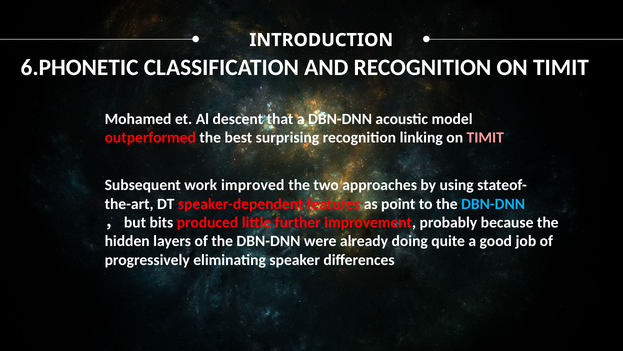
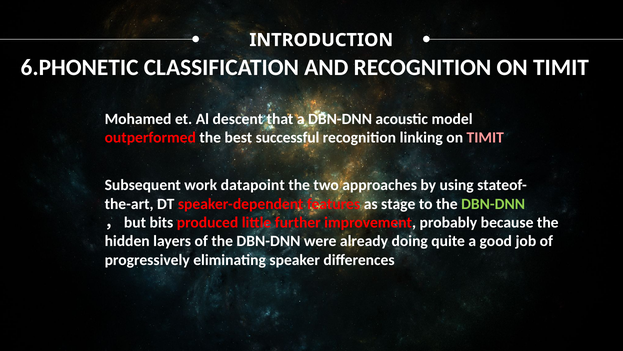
surprising: surprising -> successful (288, 137)
improved: improved -> datapoint (253, 185)
point: point -> stage (398, 204)
DBN-DNN colour: light blue -> light green (493, 204)
